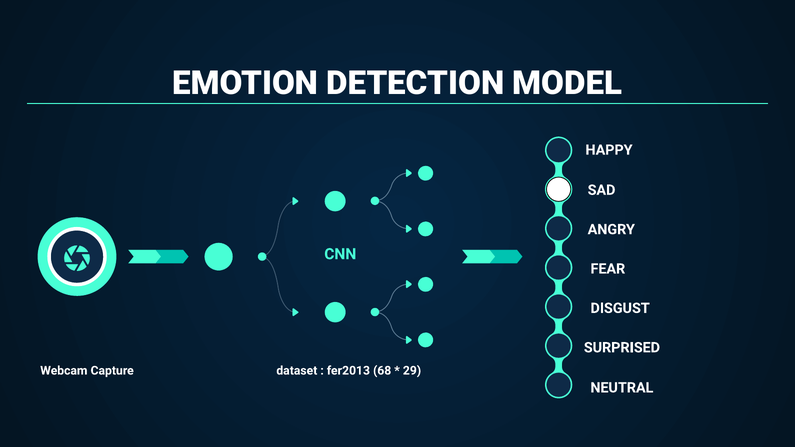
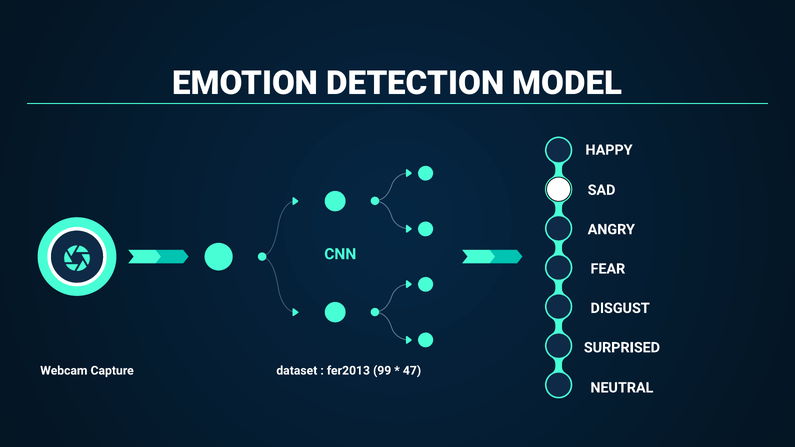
68: 68 -> 99 (382, 371)
29: 29 -> 47 (412, 371)
